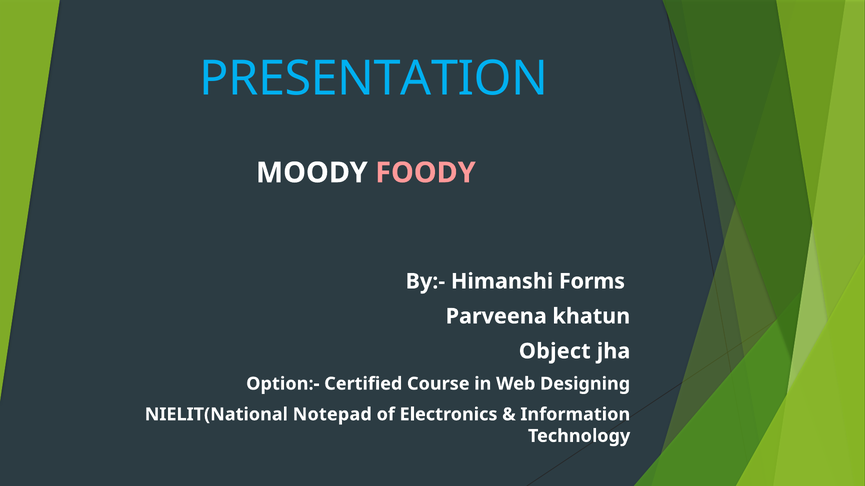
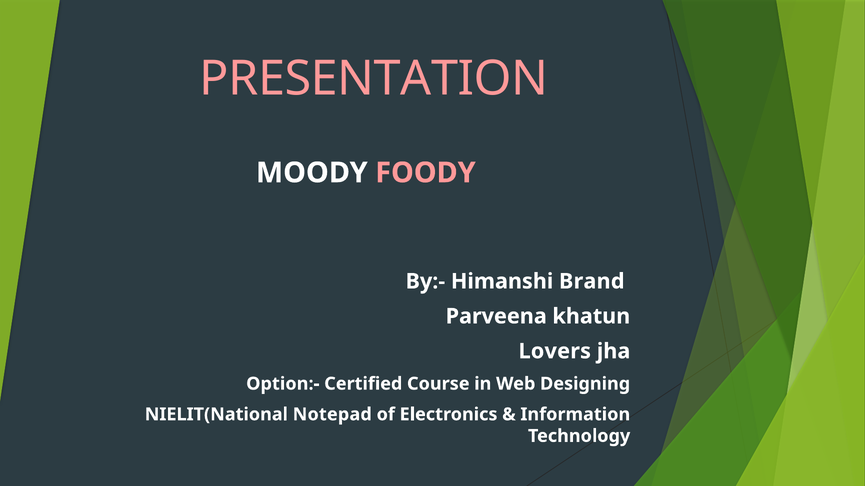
PRESENTATION colour: light blue -> pink (374, 79)
Forms: Forms -> Brand (592, 282)
Object: Object -> Lovers (555, 352)
